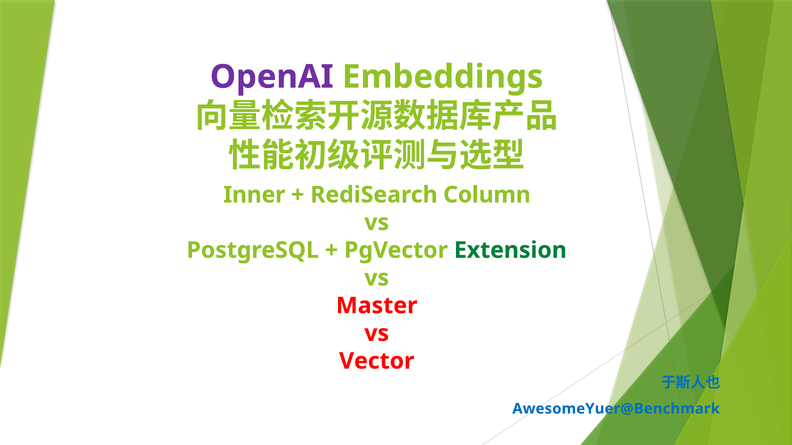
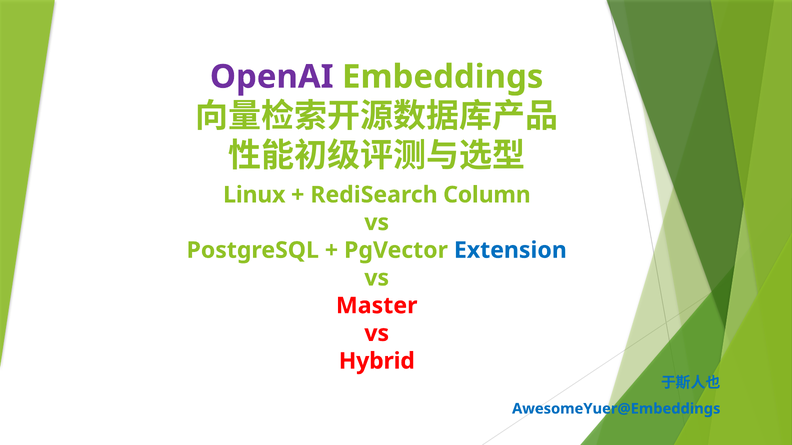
Inner: Inner -> Linux (254, 195)
Extension colour: green -> blue (510, 250)
Vector: Vector -> Hybrid (377, 361)
AwesomeYuer@Benchmark: AwesomeYuer@Benchmark -> AwesomeYuer@Embeddings (616, 409)
